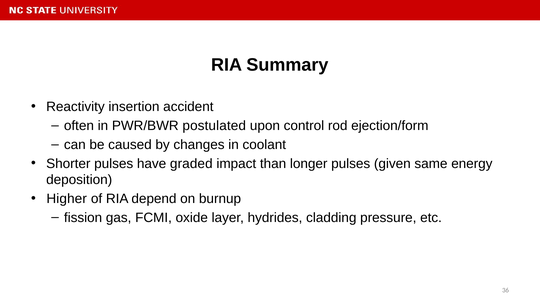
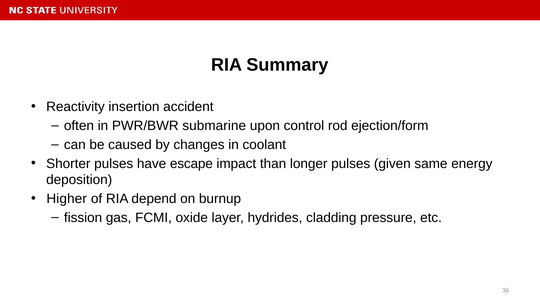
postulated: postulated -> submarine (214, 126)
graded: graded -> escape (191, 163)
